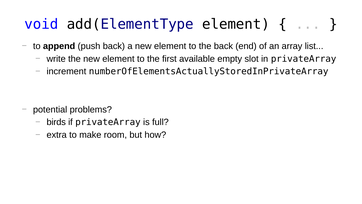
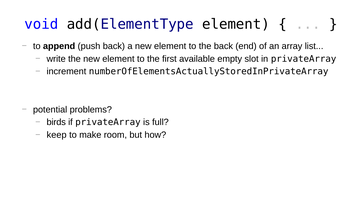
extra: extra -> keep (57, 135)
